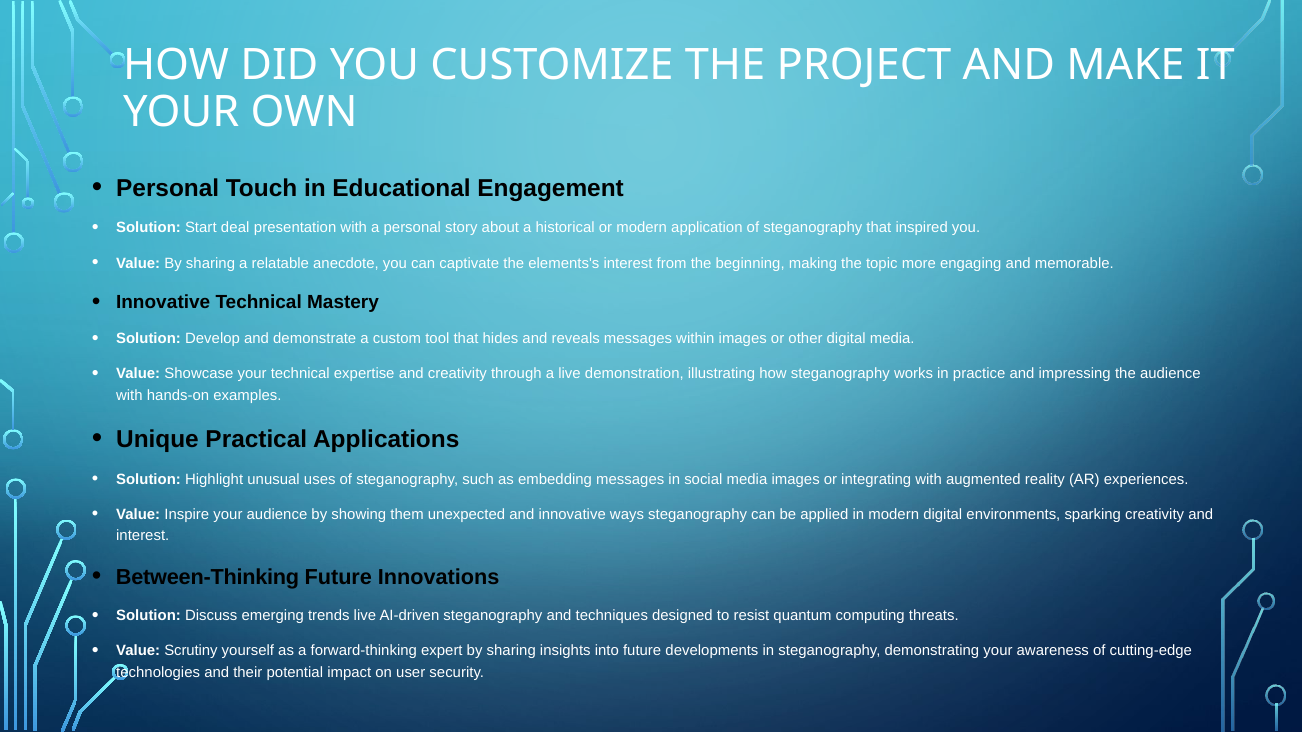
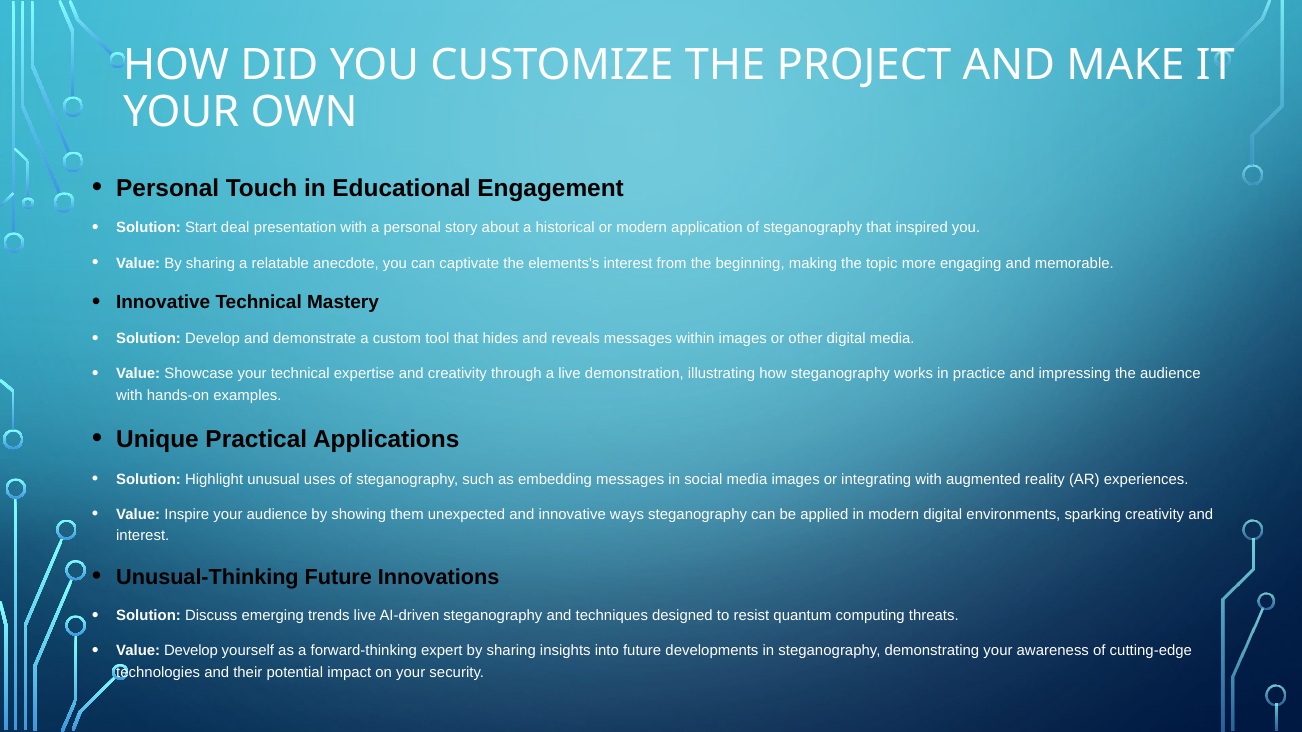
Between-Thinking: Between-Thinking -> Unusual-Thinking (207, 577)
Value Scrutiny: Scrutiny -> Develop (191, 651)
on user: user -> your (411, 672)
